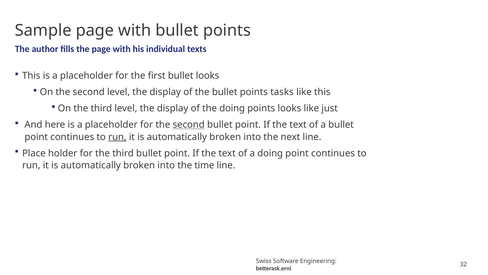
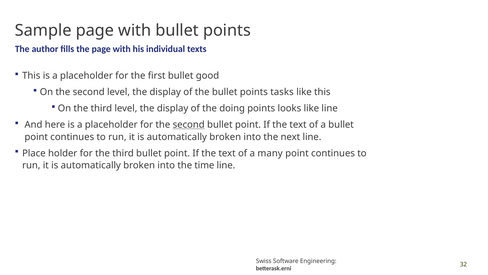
bullet looks: looks -> good (208, 76)
like just: just -> line (330, 108)
run underline: present -> none (117, 137)
a doing: doing -> many (270, 153)
